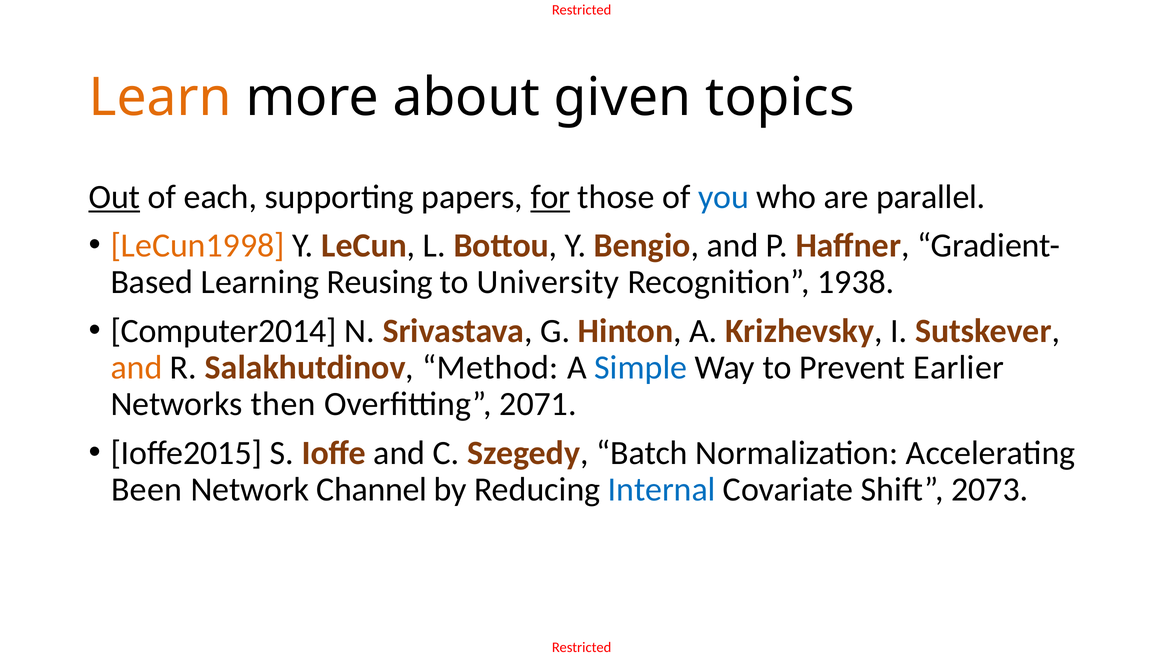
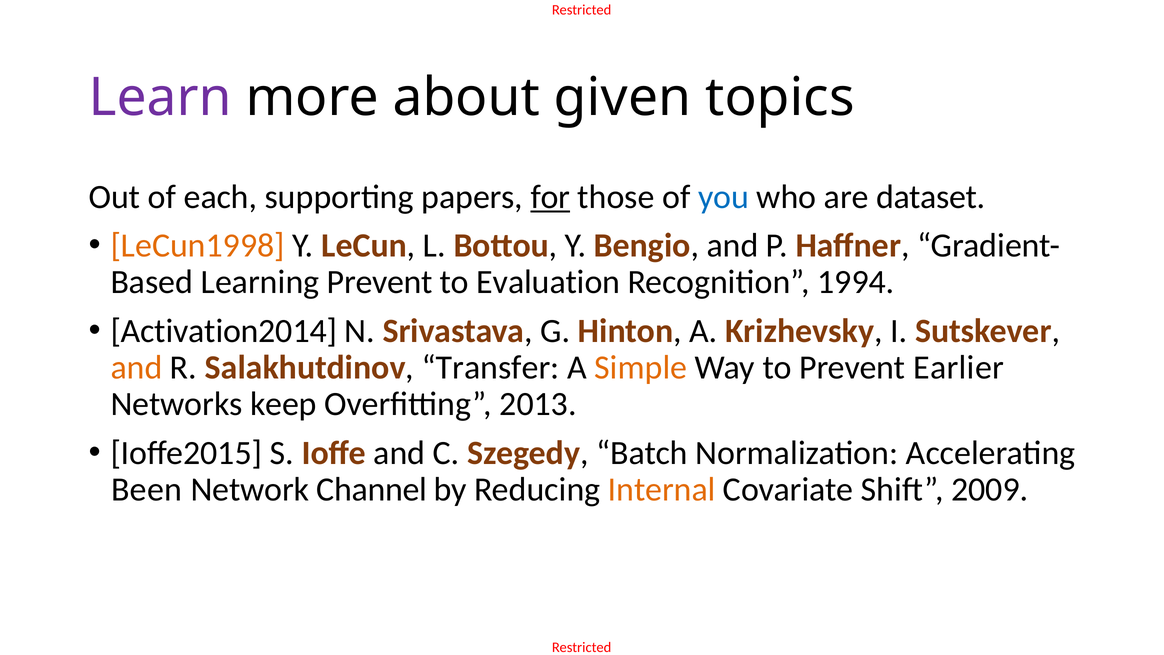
Learn colour: orange -> purple (160, 98)
Out underline: present -> none (115, 197)
parallel: parallel -> dataset (931, 197)
Learning Reusing: Reusing -> Prevent (380, 282)
University: University -> Evaluation (548, 282)
1938: 1938 -> 1994 (856, 282)
Computer2014: Computer2014 -> Activation2014 (224, 331)
Method: Method -> Transfer (491, 367)
Simple colour: blue -> orange (641, 367)
then: then -> keep (283, 404)
2071: 2071 -> 2013 (538, 404)
Internal colour: blue -> orange (662, 489)
2073: 2073 -> 2009 (990, 489)
